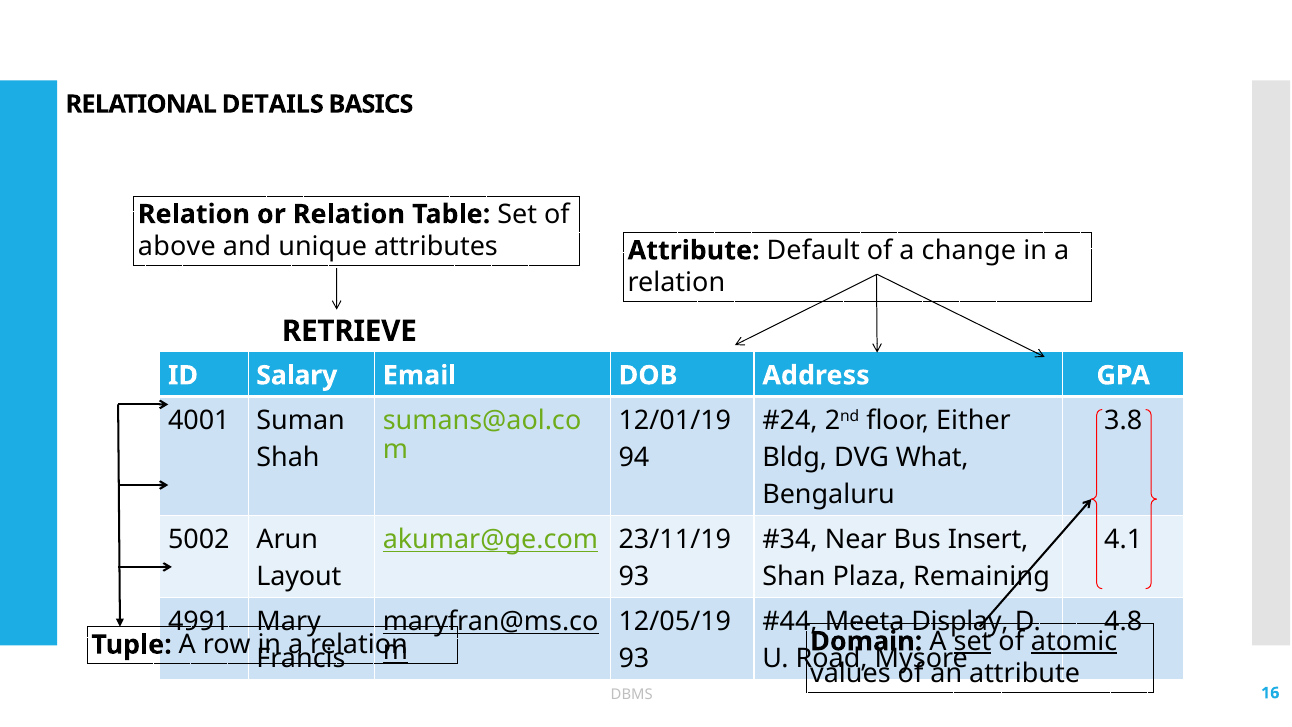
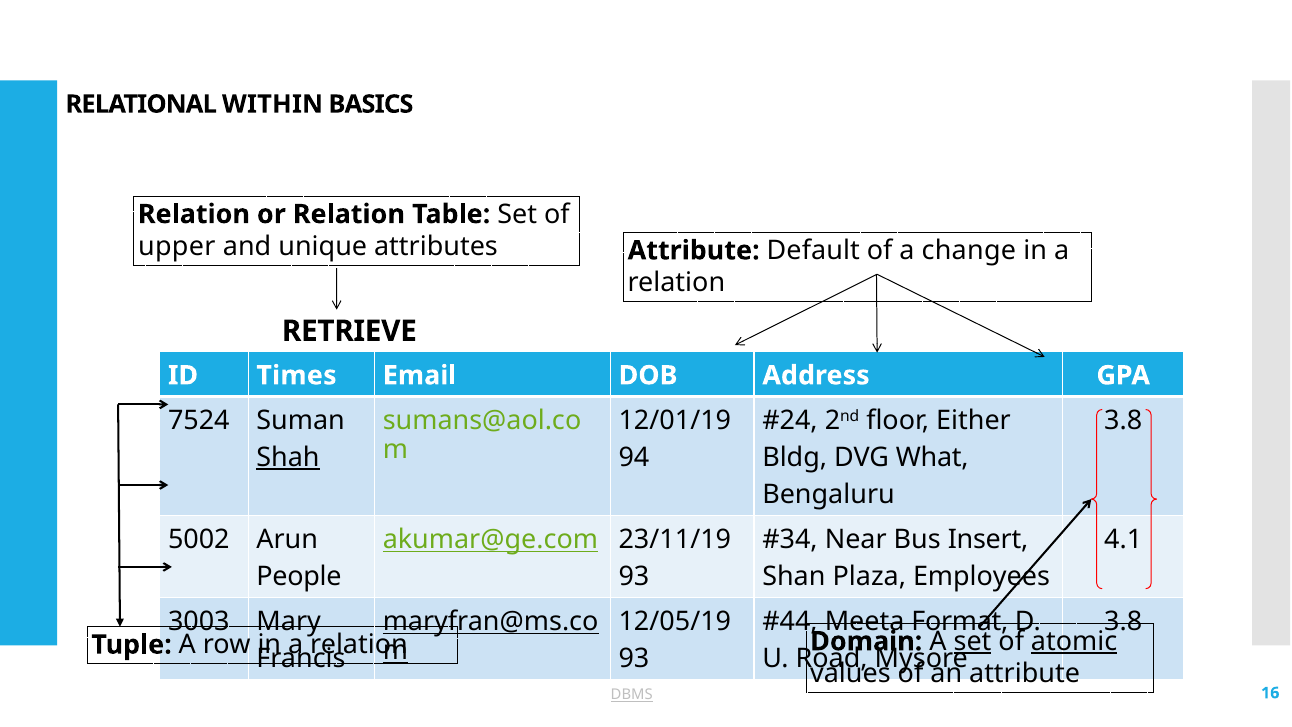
DETAILS: DETAILS -> WITHIN (272, 104)
above: above -> upper (177, 246)
Salary: Salary -> Times (297, 375)
4001: 4001 -> 7524 (199, 421)
Shah underline: none -> present (288, 457)
Layout: Layout -> People (299, 576)
Remaining: Remaining -> Employees (981, 576)
4991: 4991 -> 3003 (199, 621)
Display: Display -> Format (960, 621)
4.8: 4.8 -> 3.8 (1123, 621)
DBMS underline: none -> present (632, 694)
